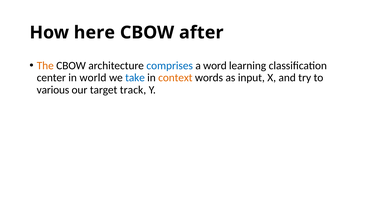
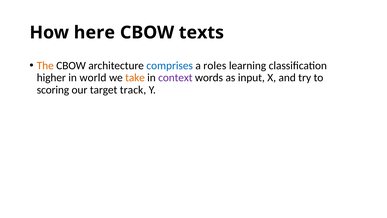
after: after -> texts (201, 33)
word: word -> roles (215, 65)
center: center -> higher (51, 78)
take colour: blue -> orange (135, 78)
context colour: orange -> purple (175, 78)
various: various -> scoring (53, 90)
